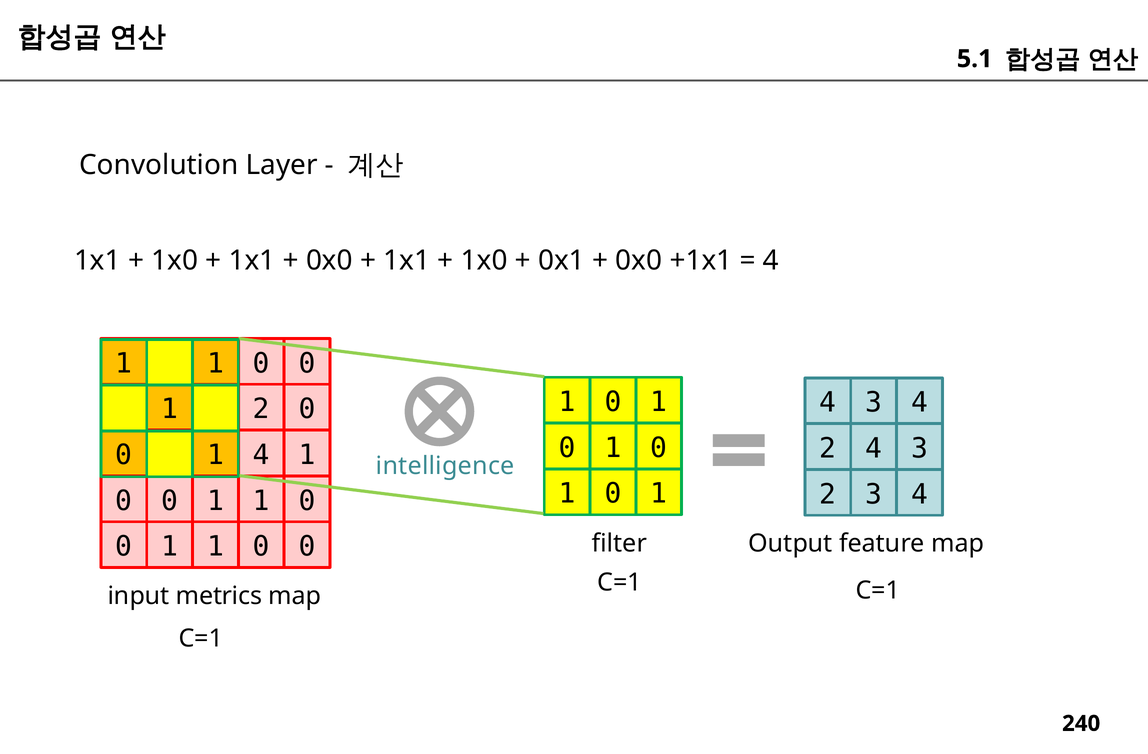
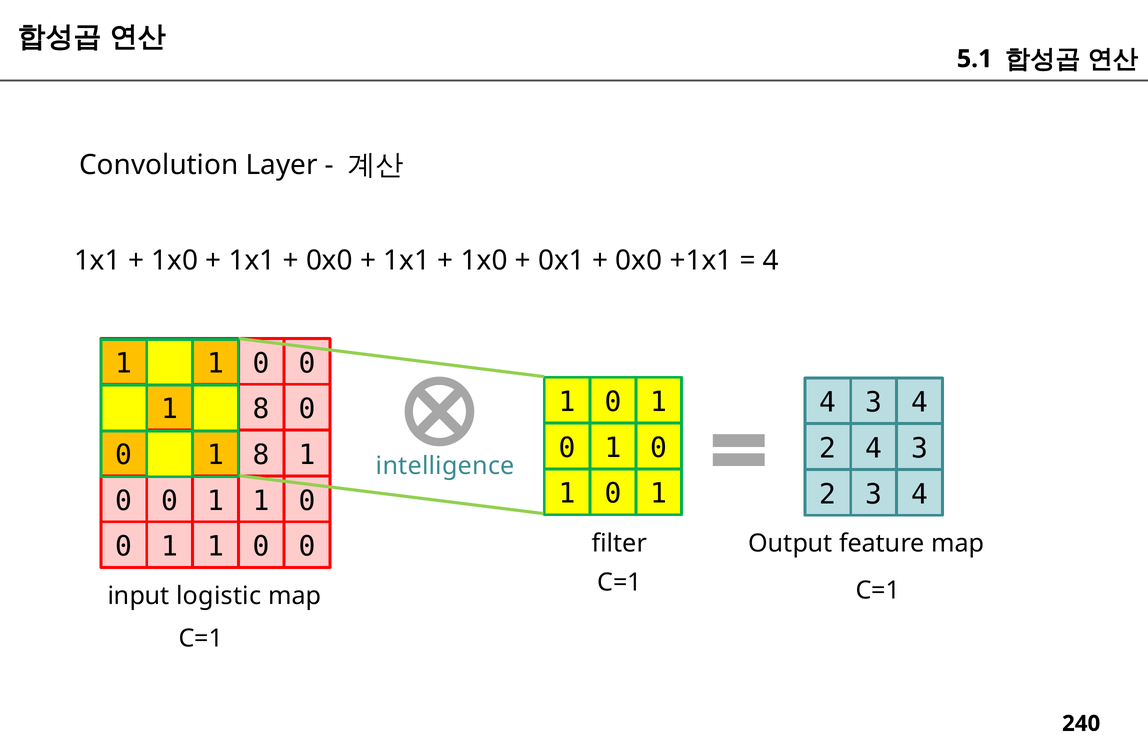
2: 2 -> 8 (261, 409)
4: 4 -> 8 (261, 455)
metrics: metrics -> logistic (219, 596)
